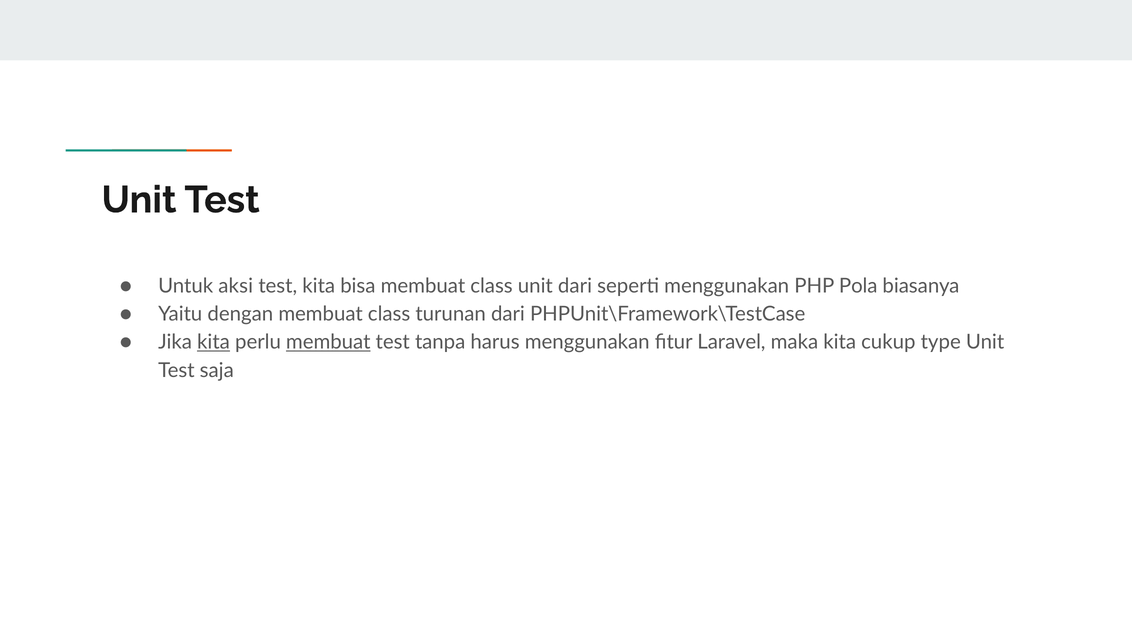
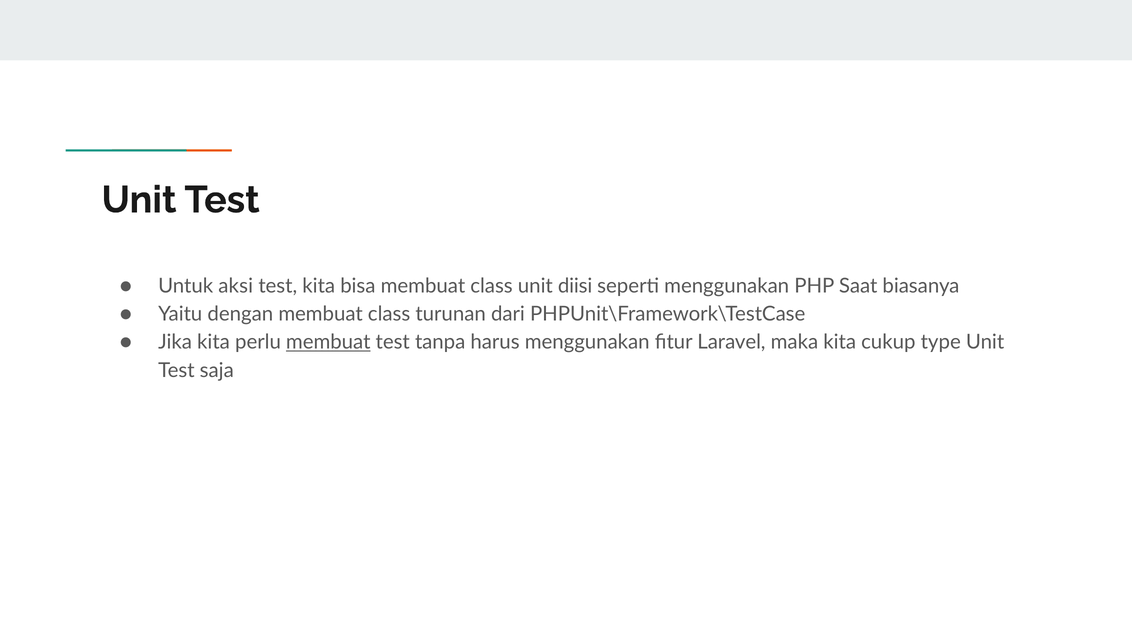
unit dari: dari -> diisi (575, 286)
Pola: Pola -> Saat (858, 286)
kita underline: present -> none (214, 342)
